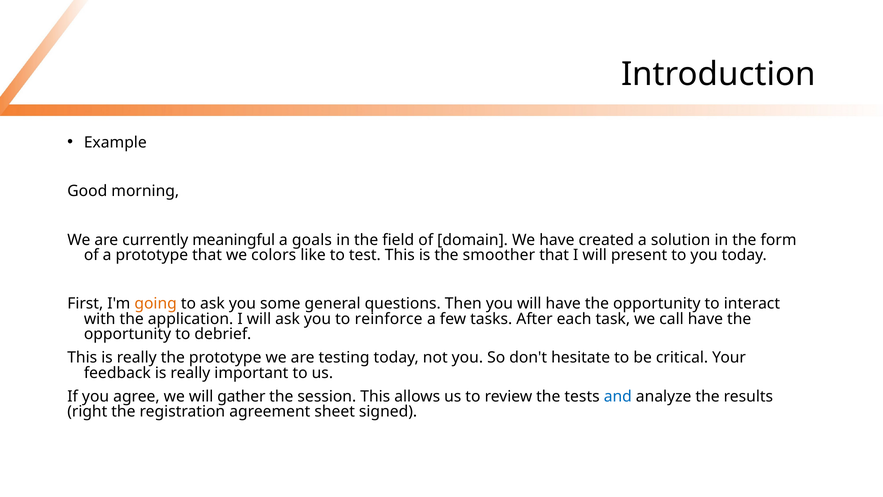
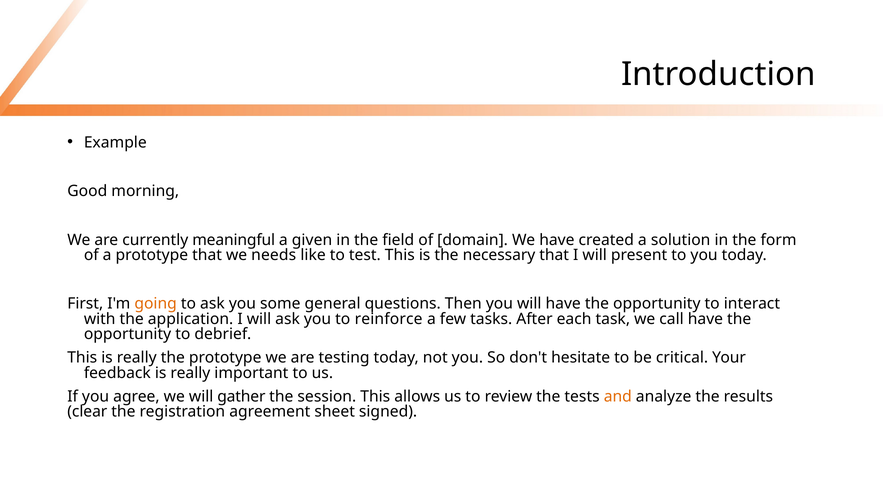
goals: goals -> given (312, 240)
colors: colors -> needs (274, 255)
smoother: smoother -> necessary (499, 255)
and colour: blue -> orange (618, 396)
right: right -> clear (87, 411)
